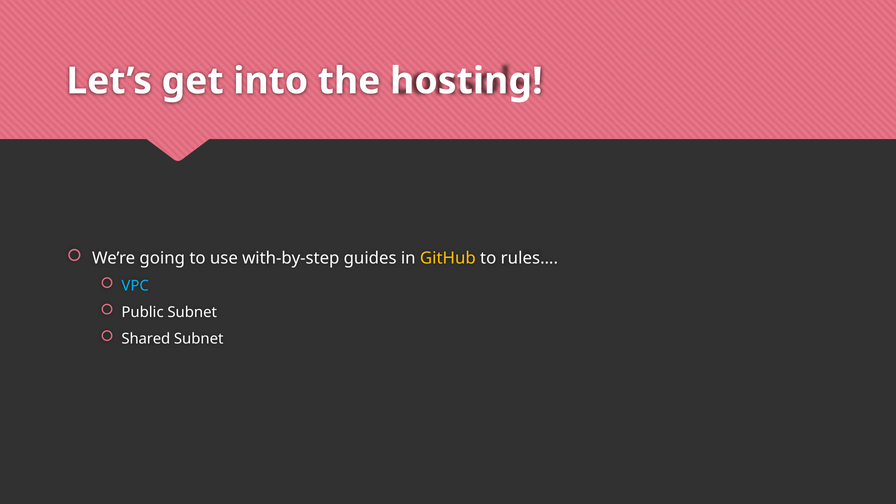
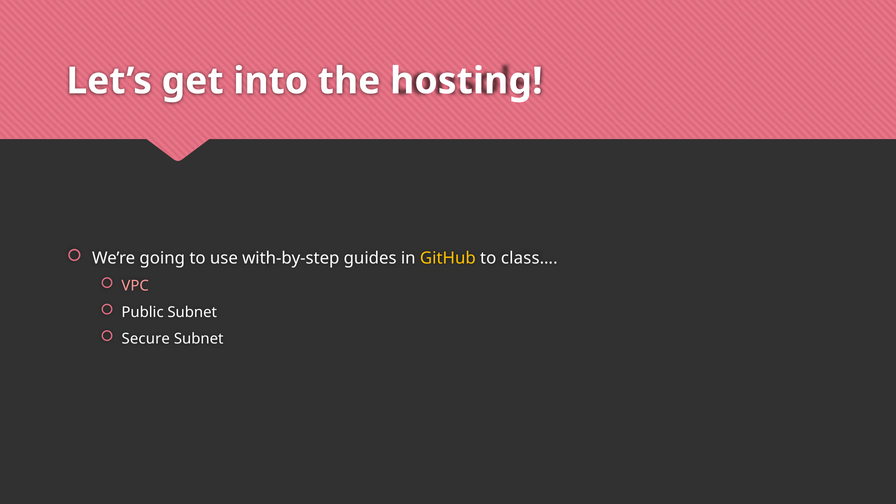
rules…: rules… -> class… (529, 258)
VPC colour: light blue -> pink (135, 286)
Shared: Shared -> Secure (146, 339)
